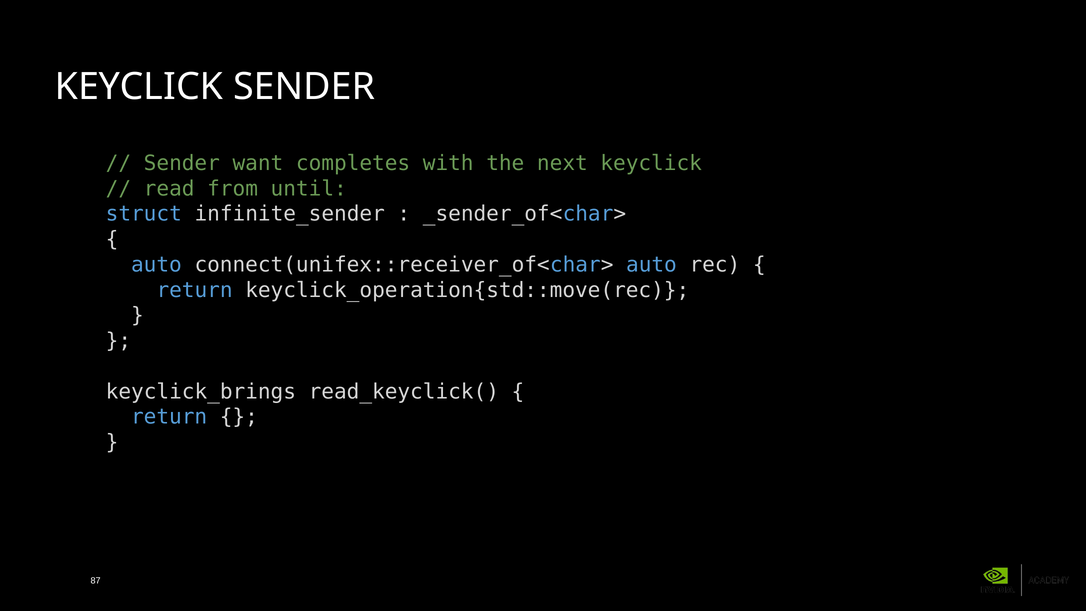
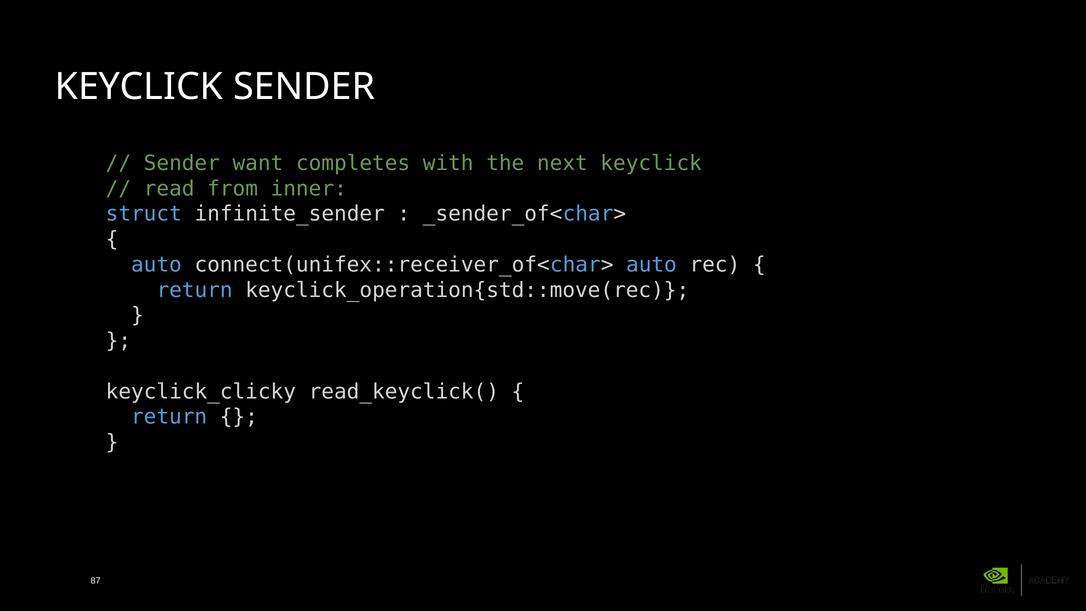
until: until -> inner (309, 189)
keyclick_brings: keyclick_brings -> keyclick_clicky (201, 391)
